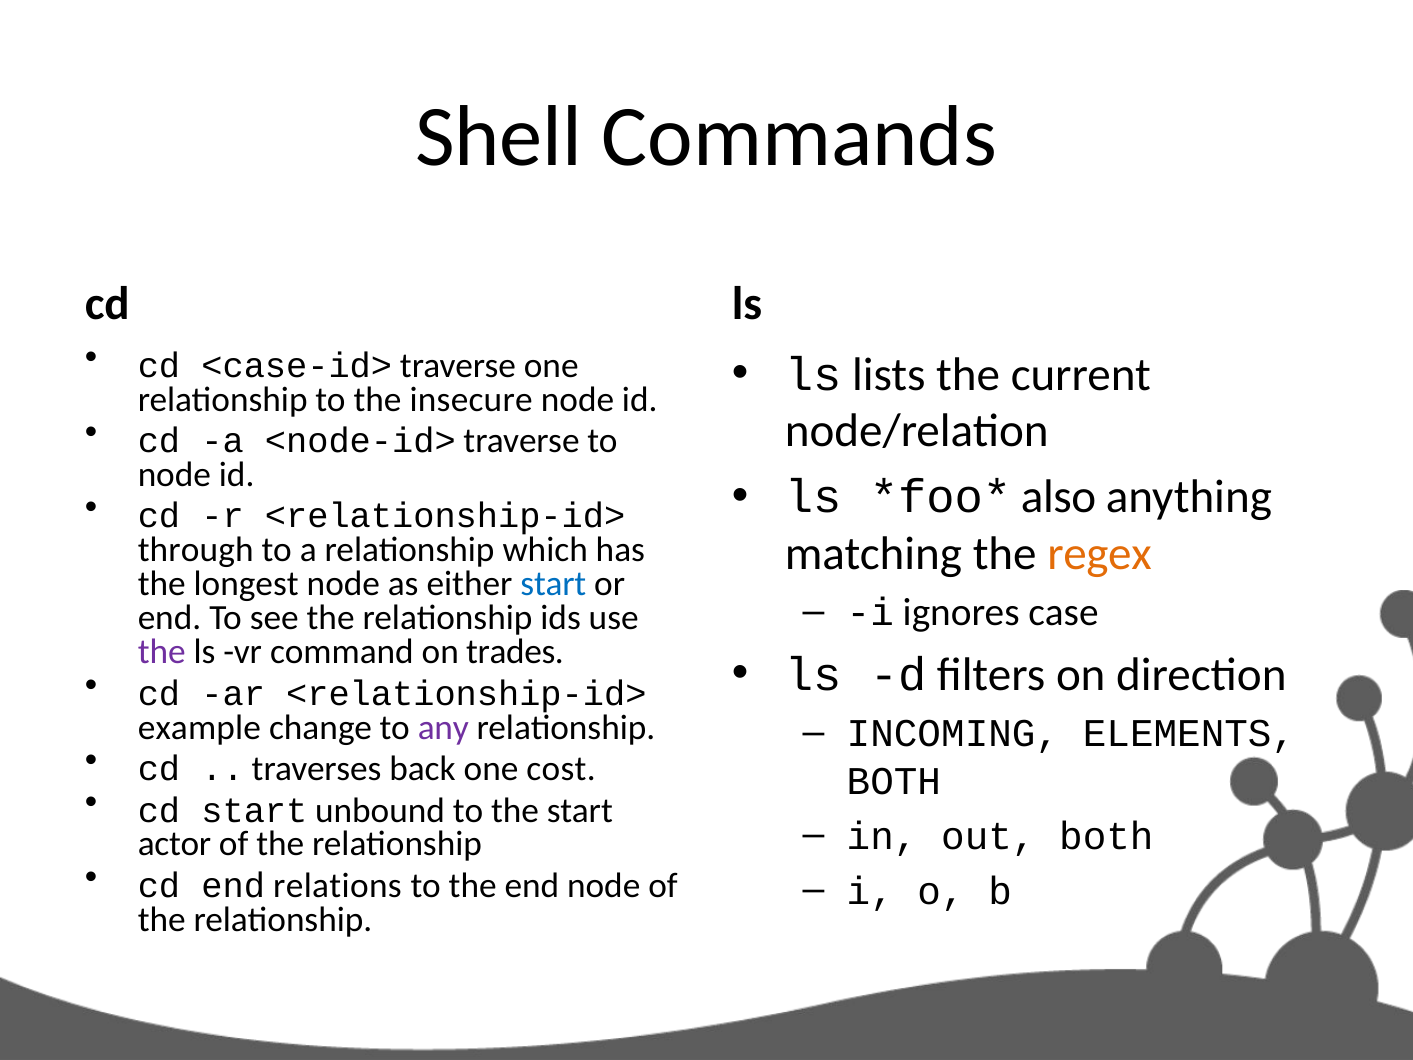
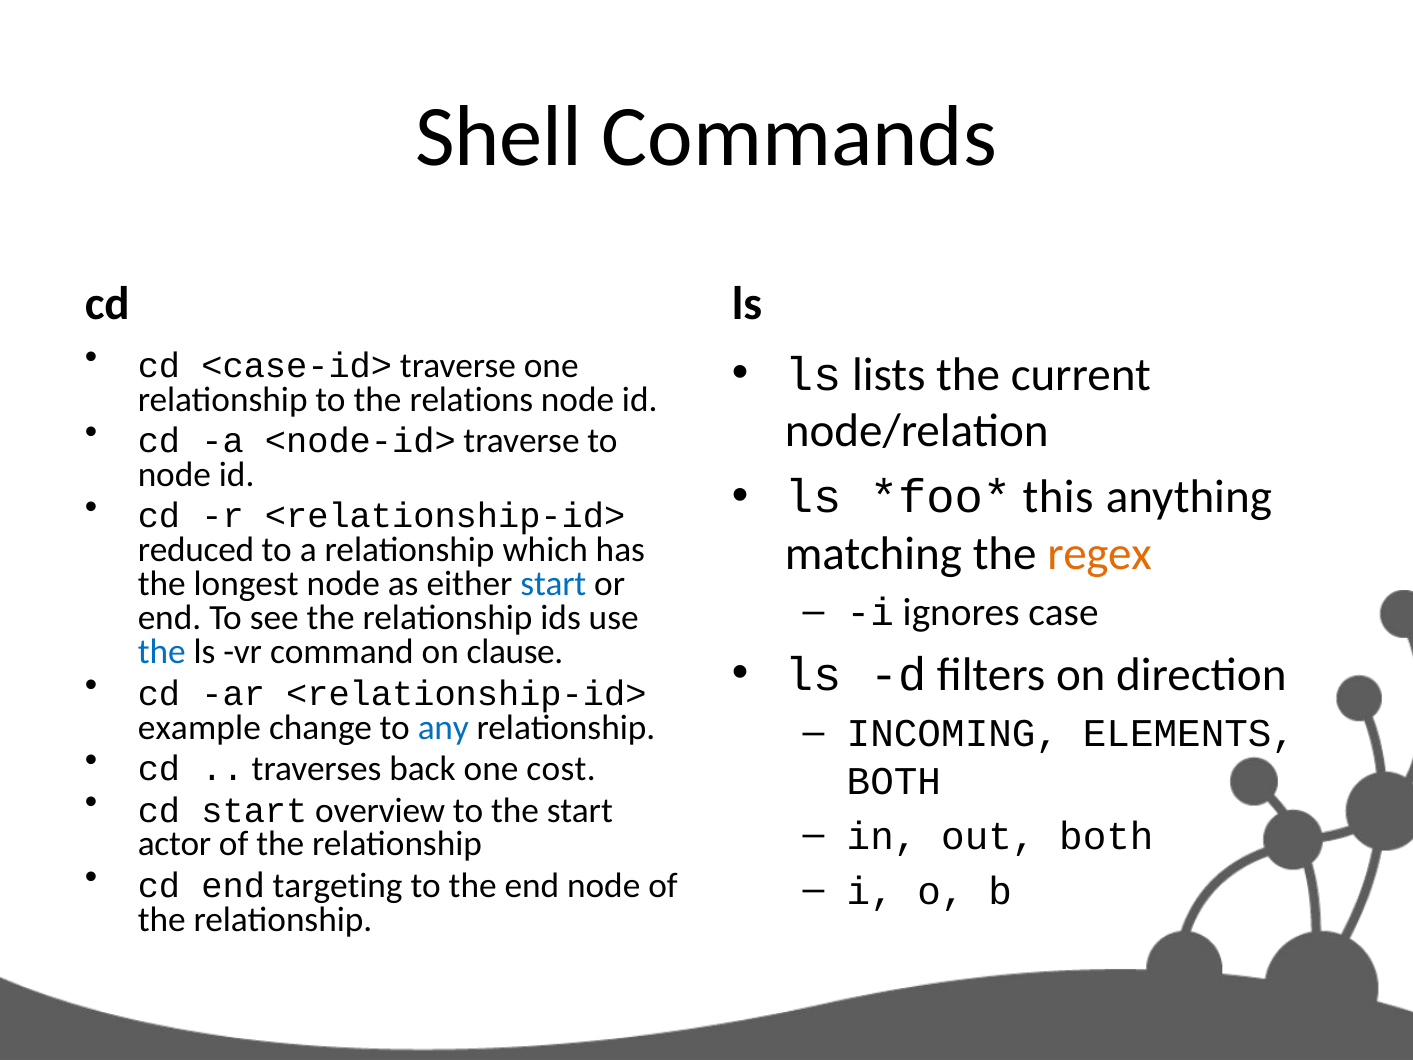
insecure: insecure -> relations (471, 399)
also: also -> this (1058, 497)
through: through -> reduced (196, 550)
the colour: purple -> blue (162, 652)
trades: trades -> clause (515, 652)
any colour: purple -> blue (443, 727)
unbound: unbound -> overview (380, 810)
relations: relations -> targeting (338, 886)
